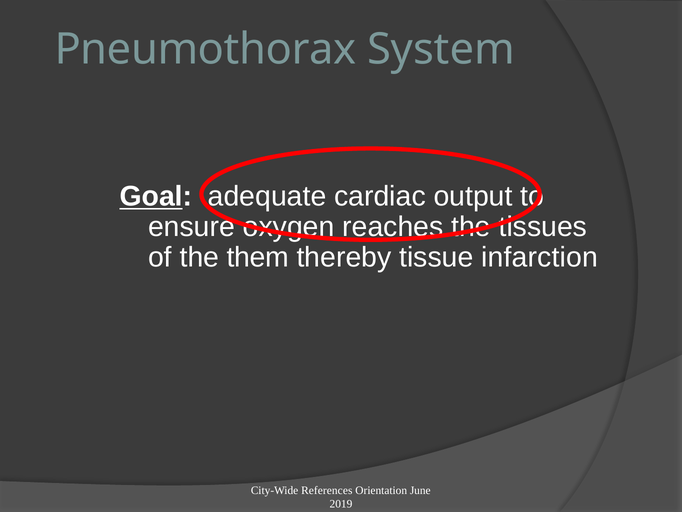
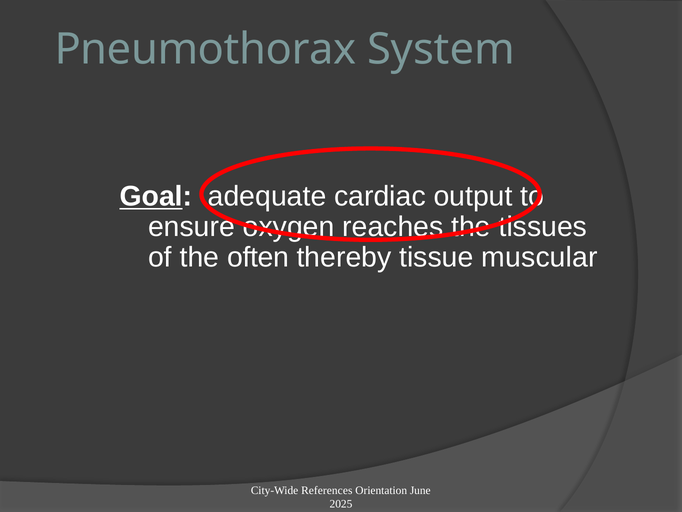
them: them -> often (258, 257)
infarction: infarction -> muscular (540, 257)
2019: 2019 -> 2025 (341, 504)
